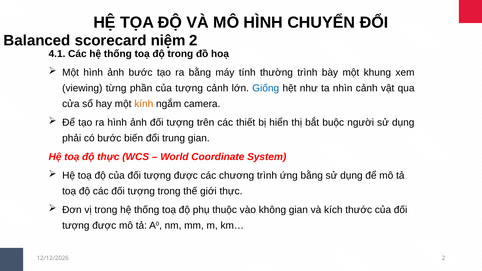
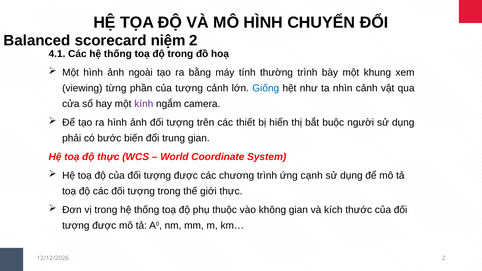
ảnh bước: bước -> ngoài (141, 73)
kính colour: orange -> purple (144, 104)
ứng bằng: bằng -> cạnh (312, 176)
